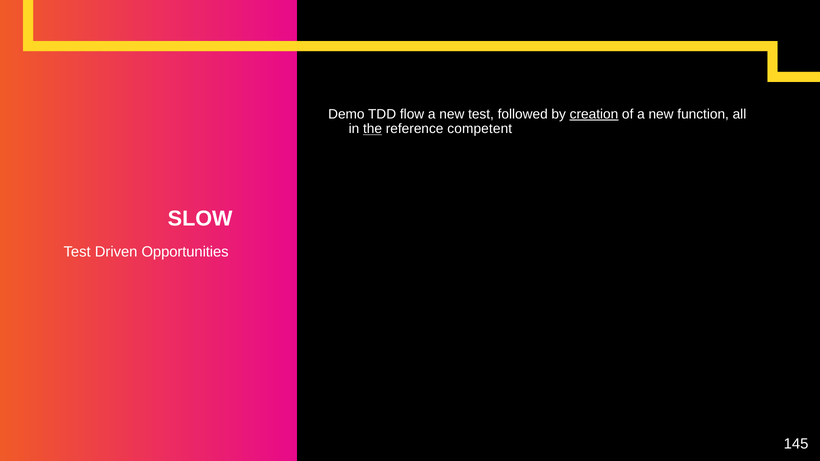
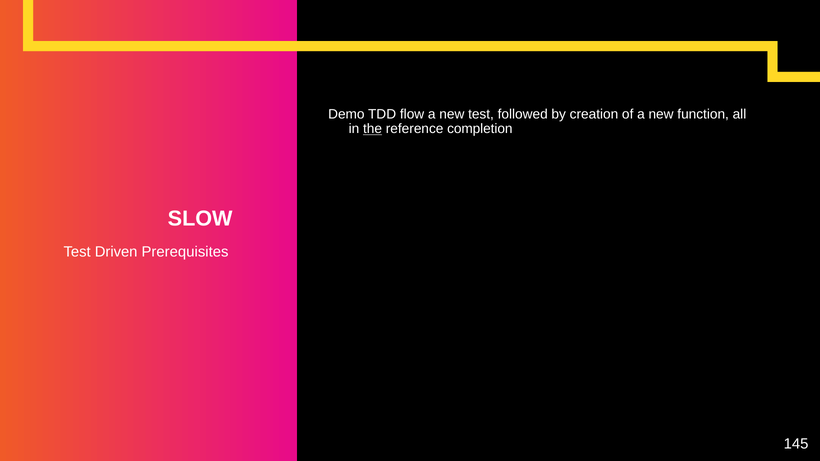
creation underline: present -> none (594, 114)
competent: competent -> completion (480, 129)
Opportunities: Opportunities -> Prerequisites (185, 252)
